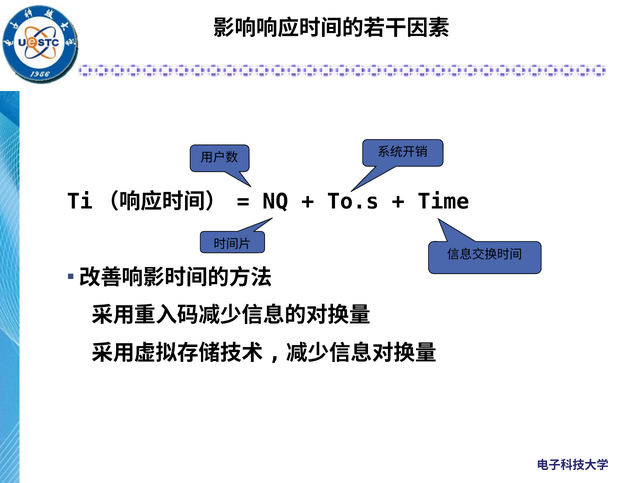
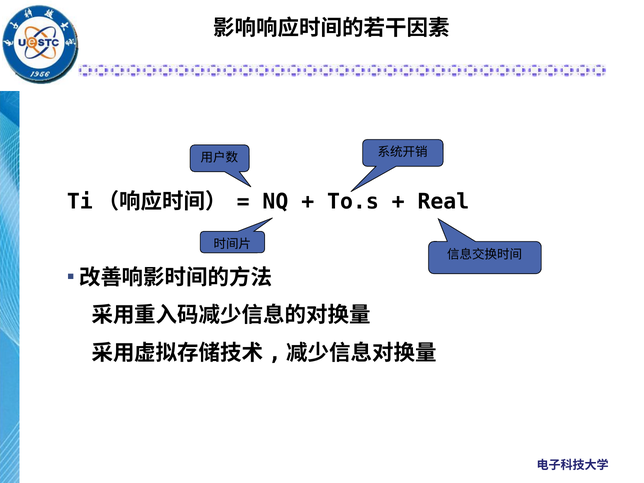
Time: Time -> Real (443, 202)
